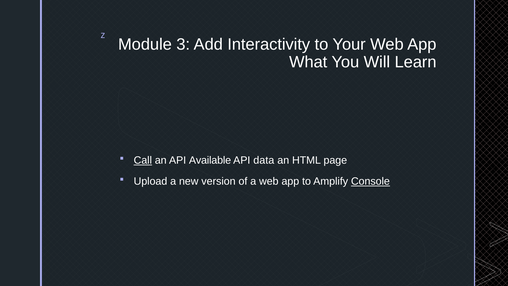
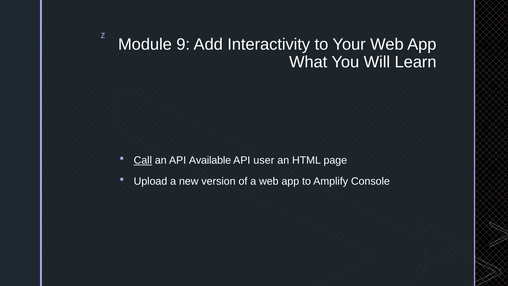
3: 3 -> 9 (183, 44)
data: data -> user (264, 160)
Console underline: present -> none (370, 181)
